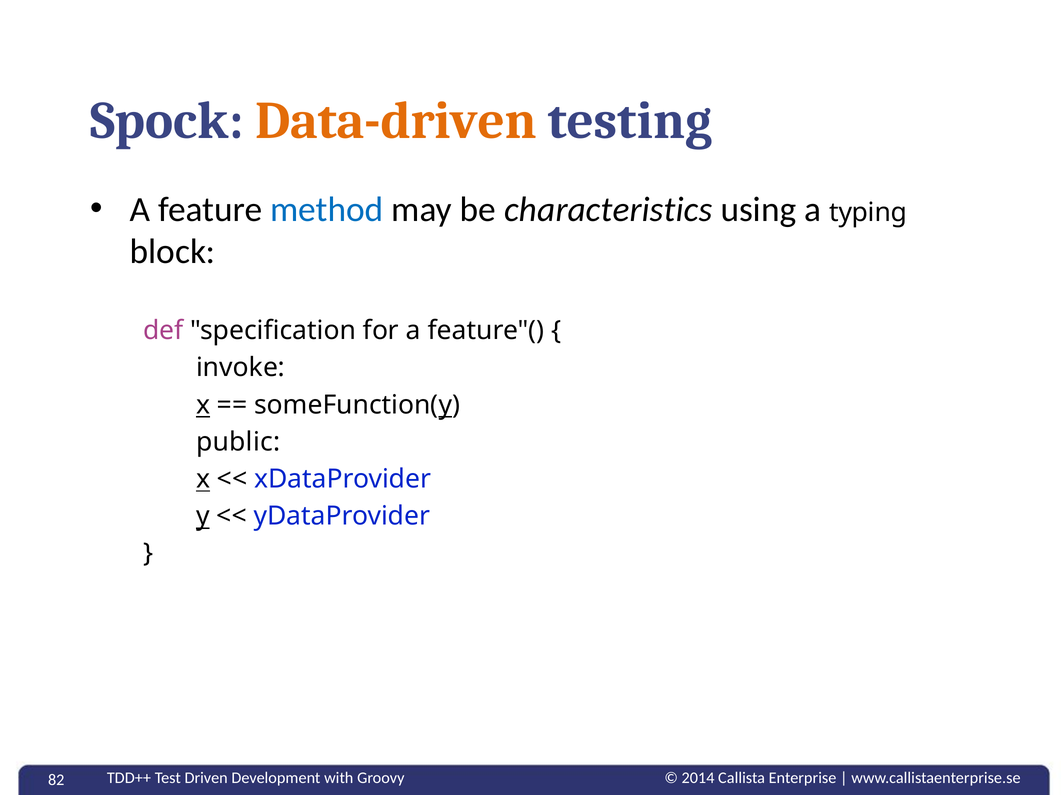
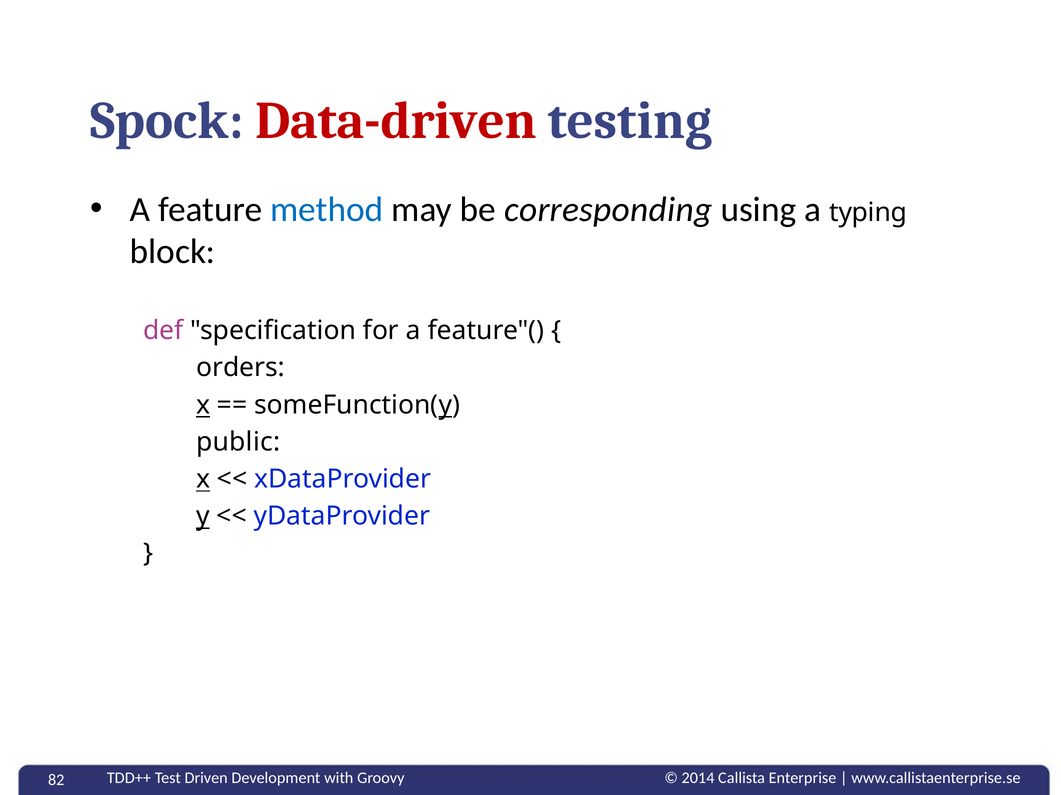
Data-driven colour: orange -> red (396, 121)
characteristics: characteristics -> corresponding (608, 210)
invoke: invoke -> orders (241, 368)
